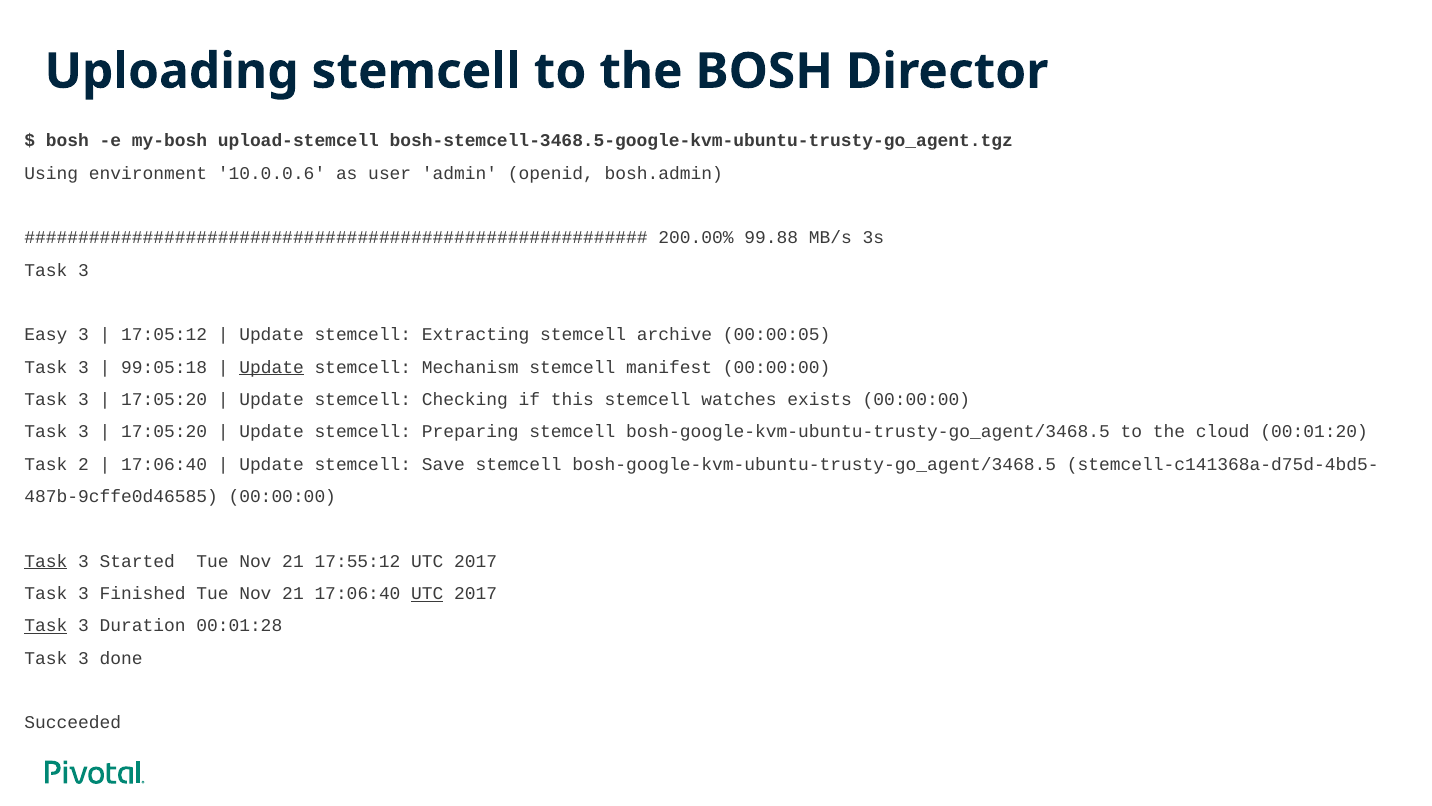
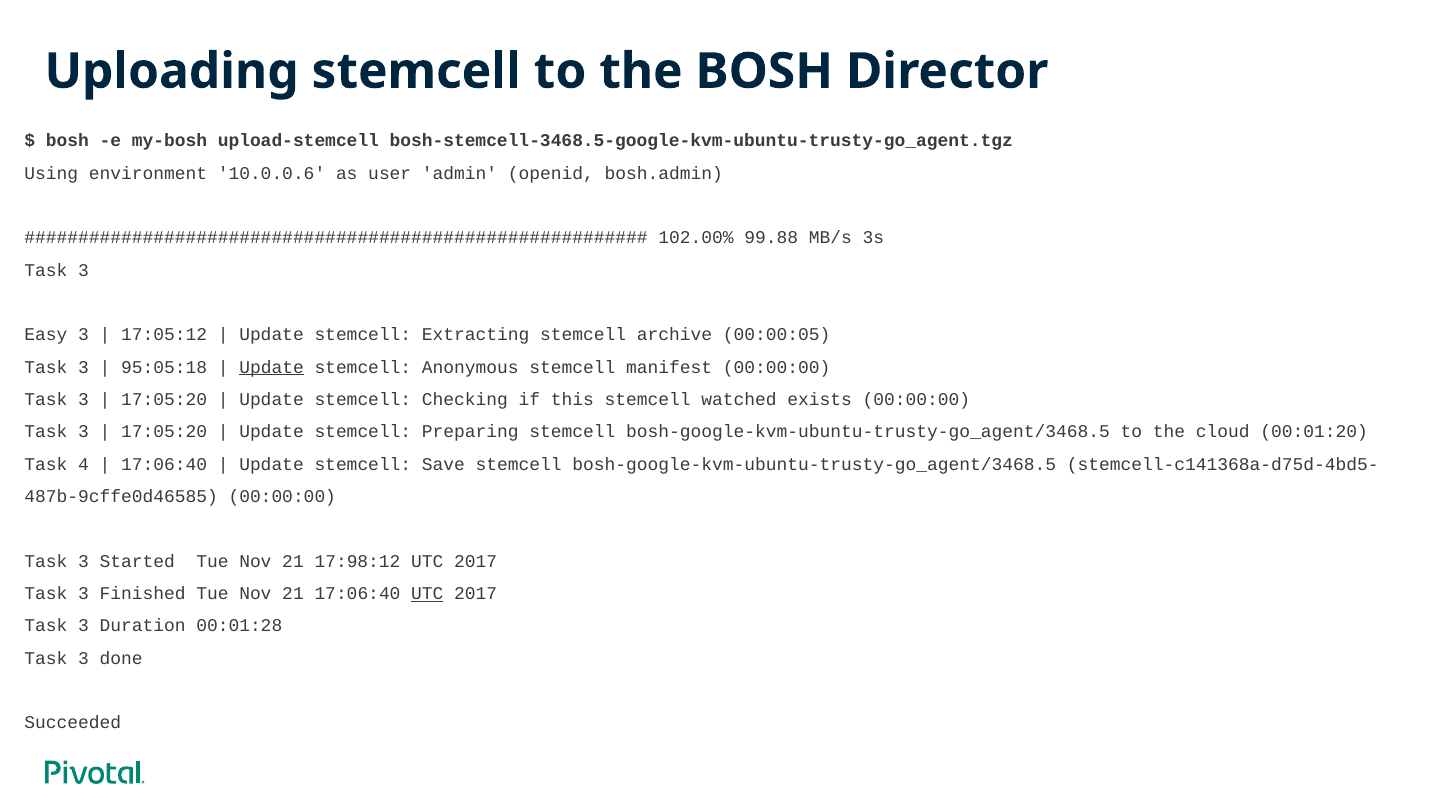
200.00%: 200.00% -> 102.00% (696, 238)
99:05:18: 99:05:18 -> 95:05:18 (164, 367)
Mechanism: Mechanism -> Anonymous (470, 367)
watches: watches -> watched (739, 399)
2: 2 -> 4 (83, 464)
Task underline: present -> none (46, 561)
17:55:12: 17:55:12 -> 17:98:12 (358, 561)
Task underline: present -> none (46, 625)
